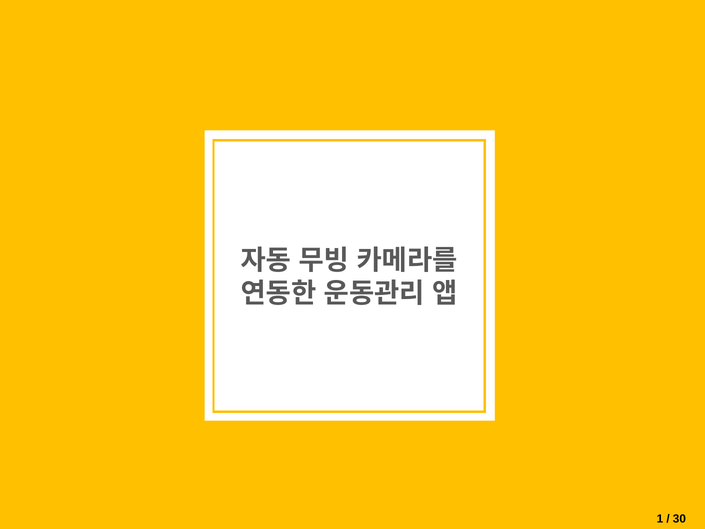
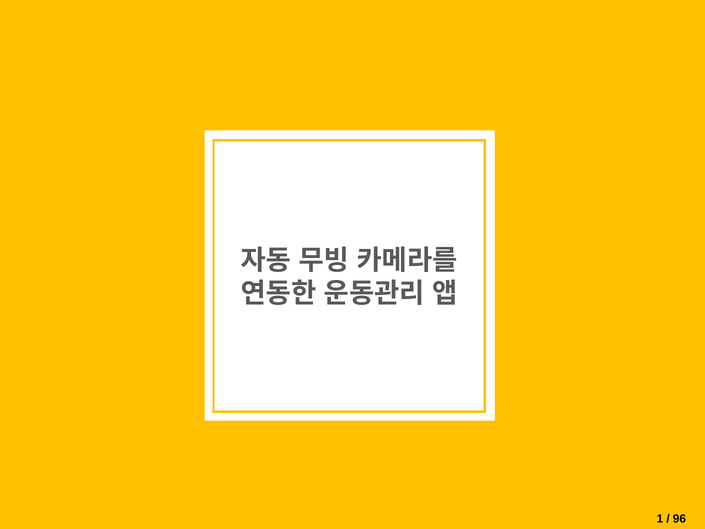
30: 30 -> 96 (679, 519)
